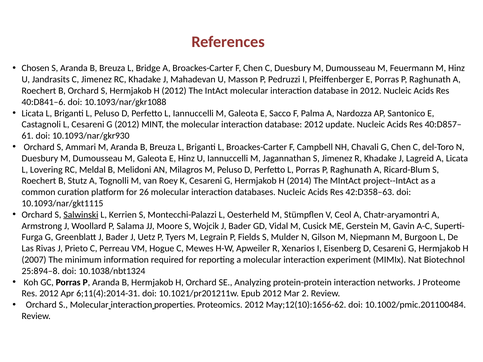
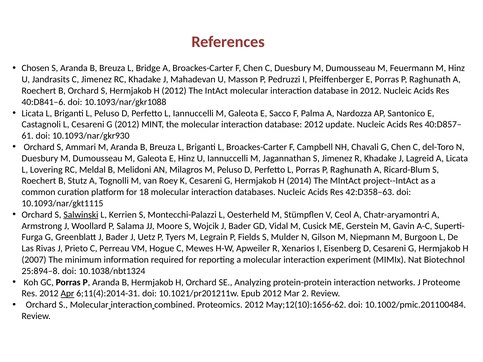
26: 26 -> 18 (144, 192)
Apr underline: none -> present (67, 294)
properties: properties -> combined (175, 305)
